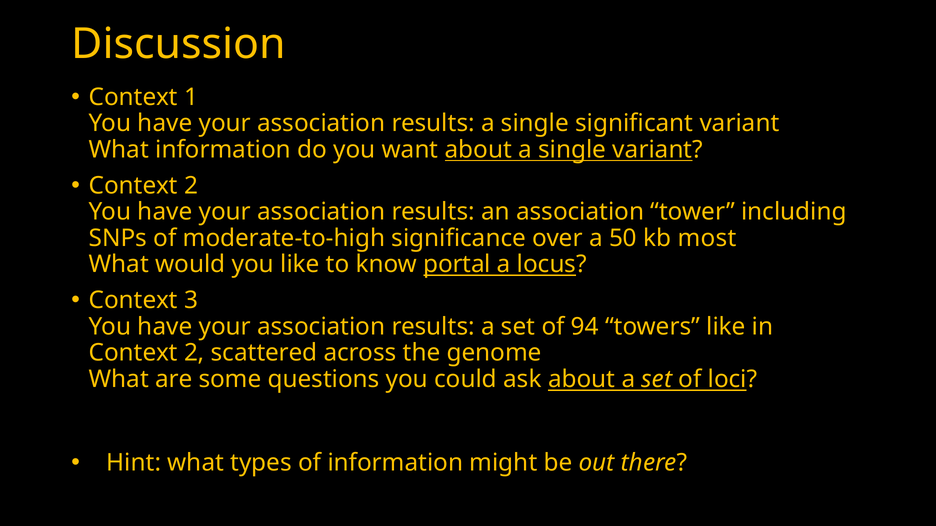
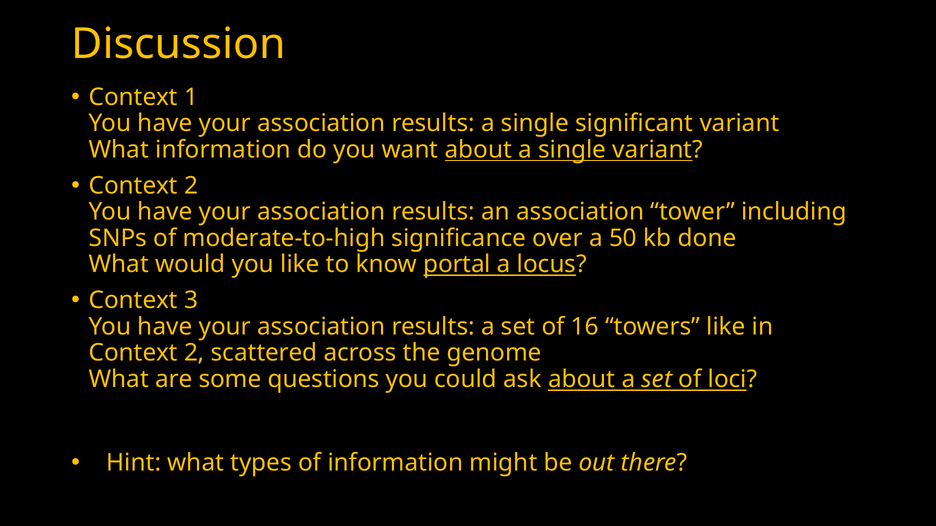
most: most -> done (707, 238)
94: 94 -> 16 (585, 327)
